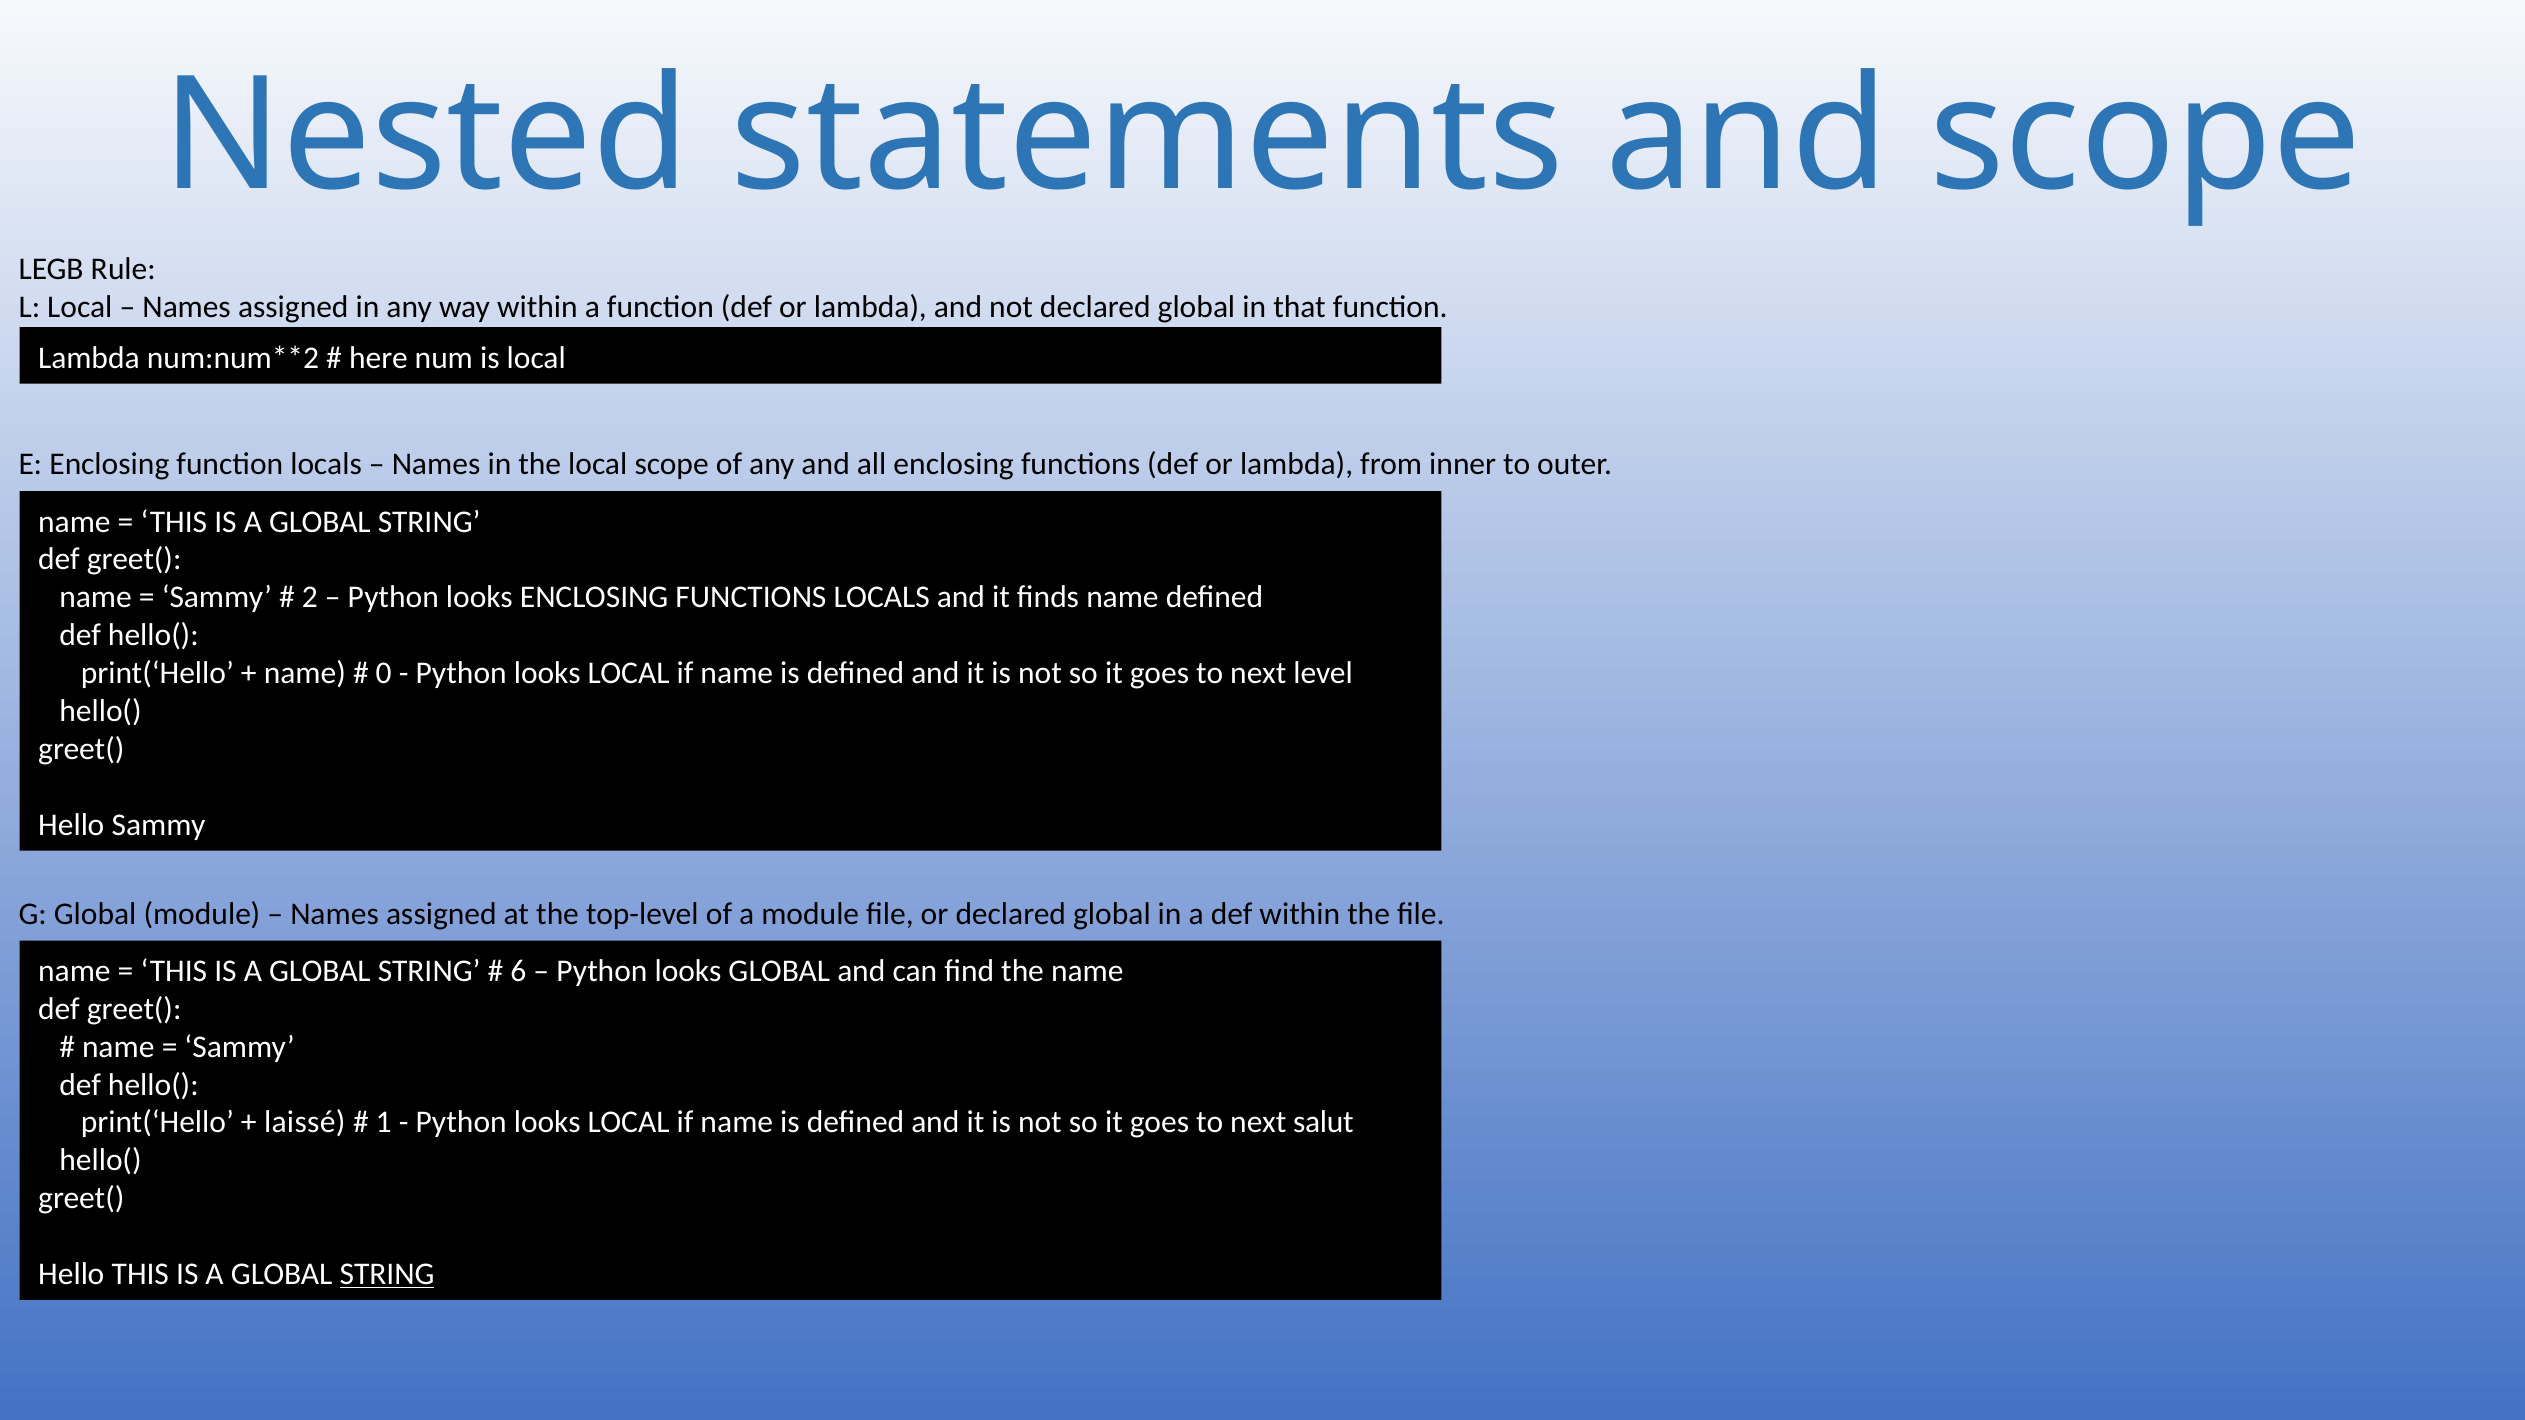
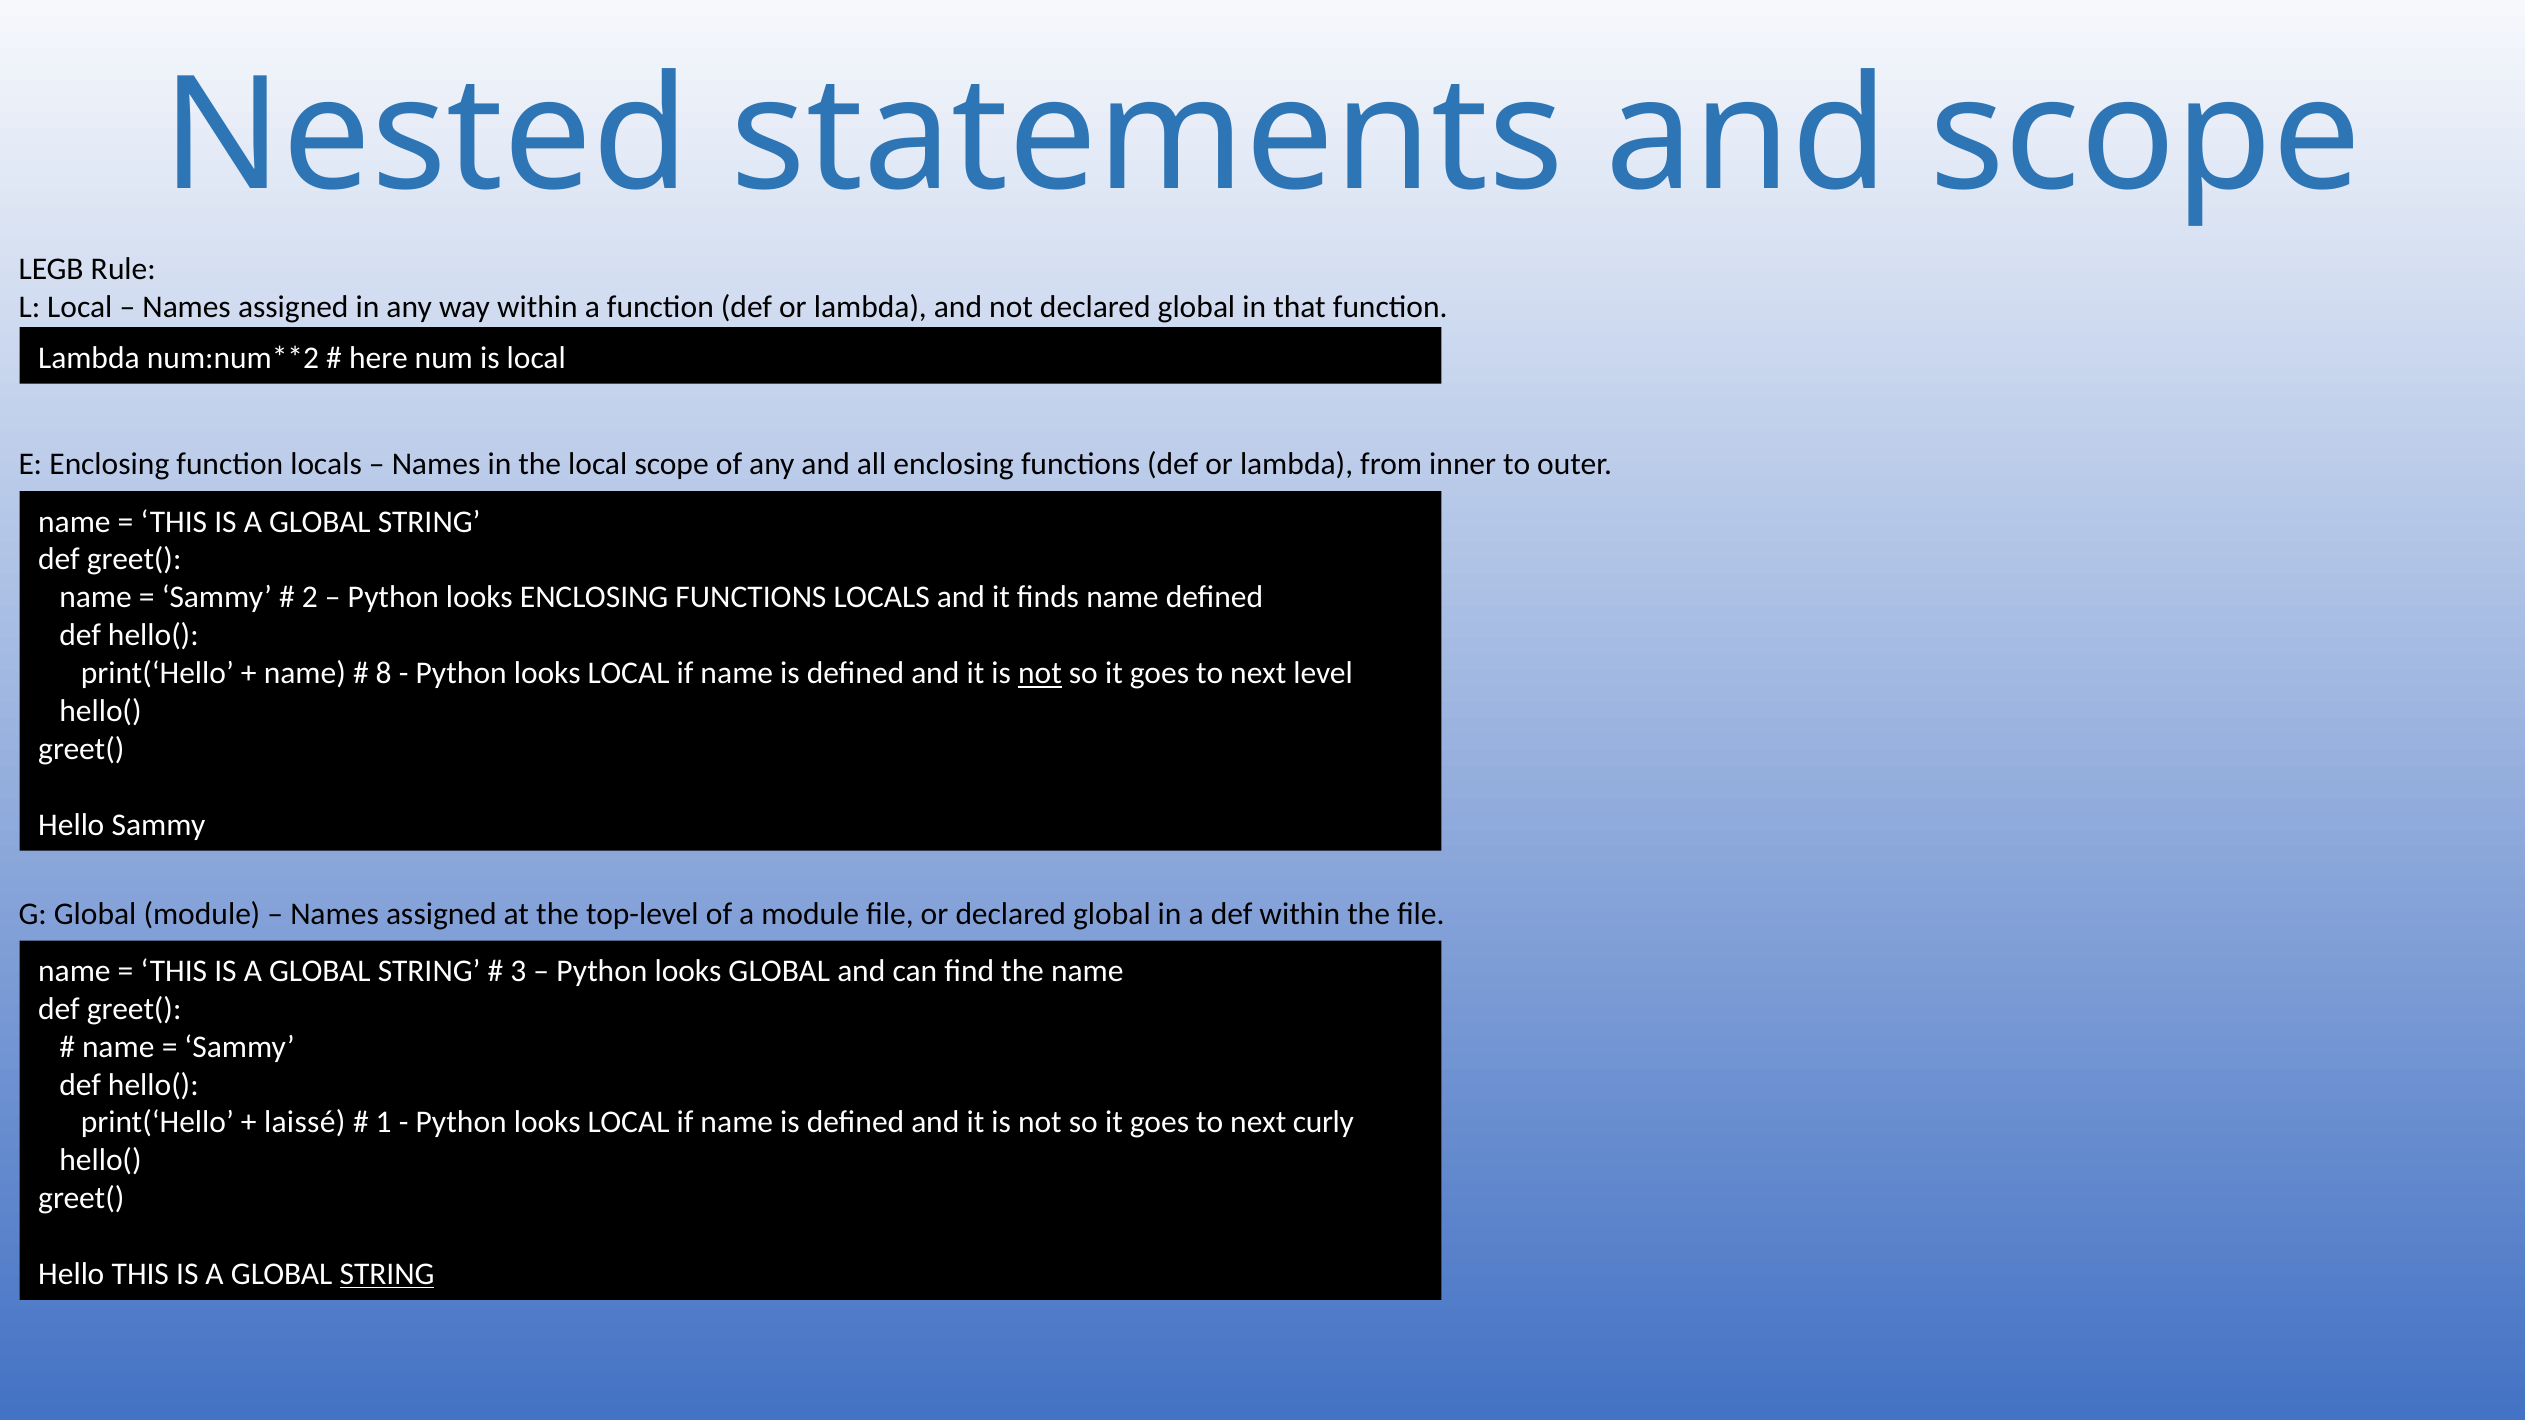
0: 0 -> 8 (384, 673)
not underline: none -> present (1040, 673)
6: 6 -> 3 (518, 971)
salut: salut -> curly (1323, 1123)
